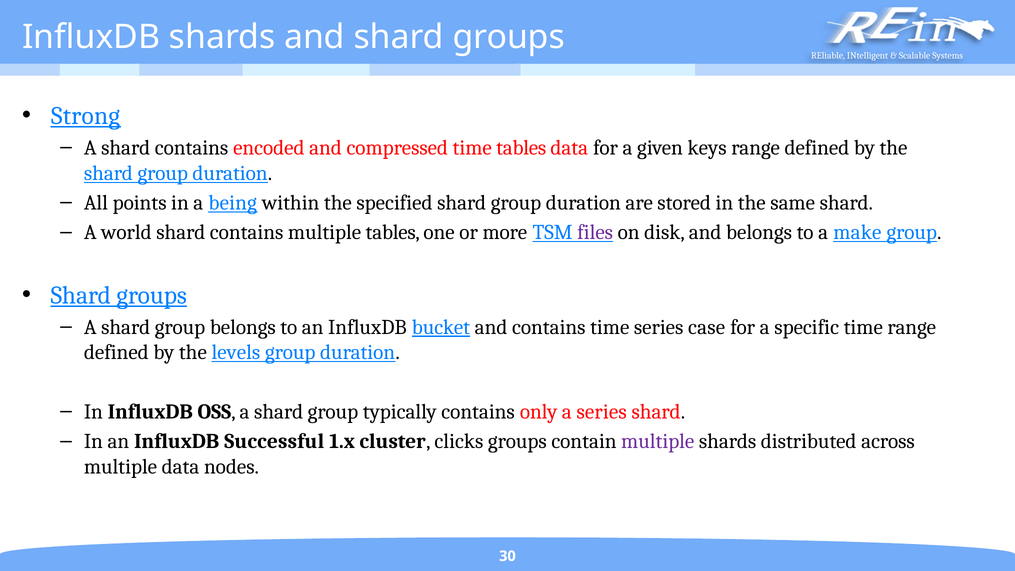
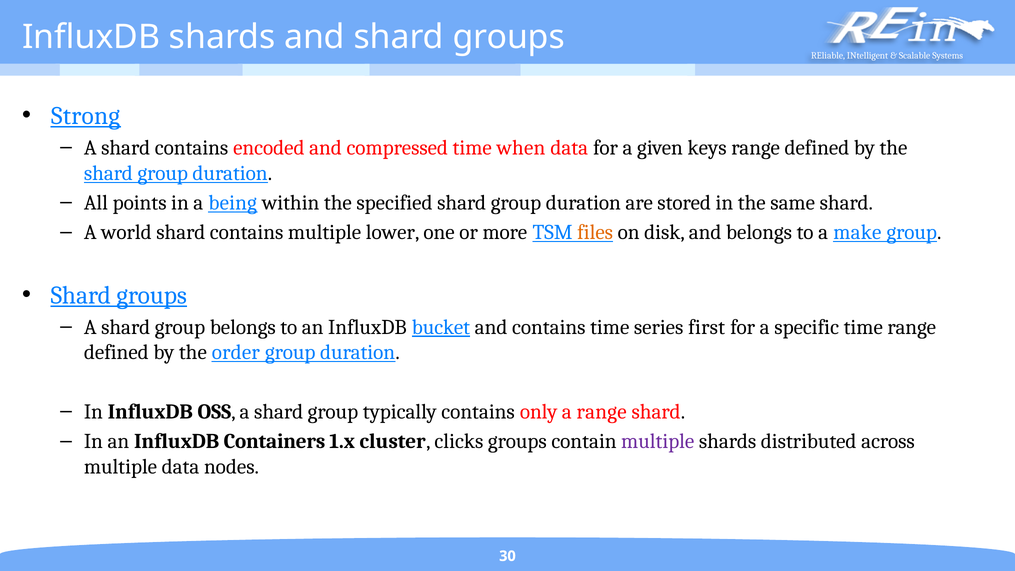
time tables: tables -> when (521, 148)
multiple tables: tables -> lower (393, 232)
files colour: purple -> orange (595, 232)
case: case -> first (707, 327)
levels: levels -> order (236, 352)
a series: series -> range (602, 412)
Successful: Successful -> Containers (274, 441)
